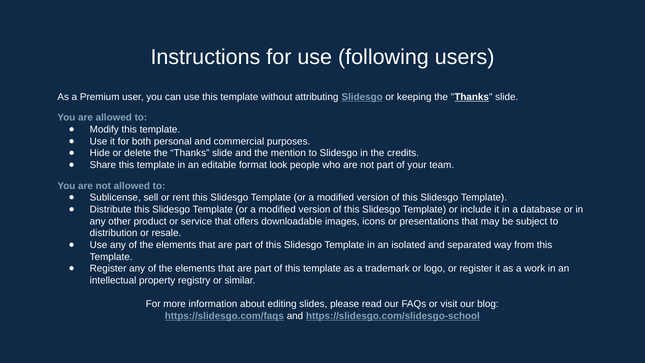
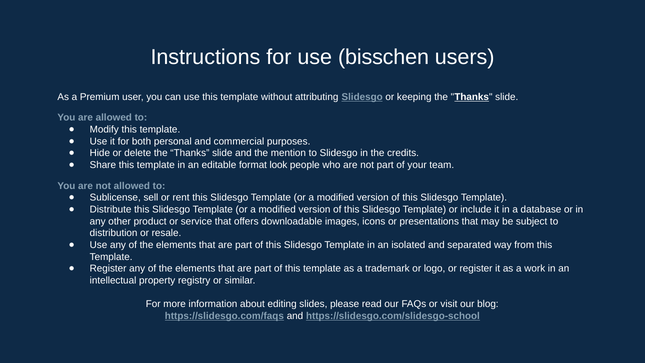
following: following -> bisschen (383, 57)
